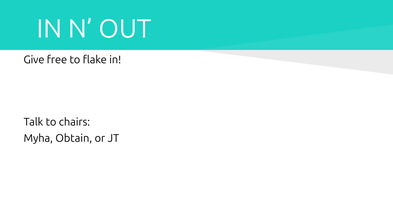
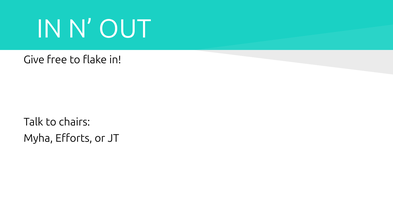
Obtain: Obtain -> Efforts (74, 138)
